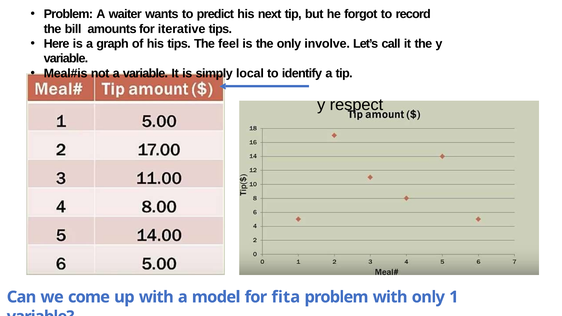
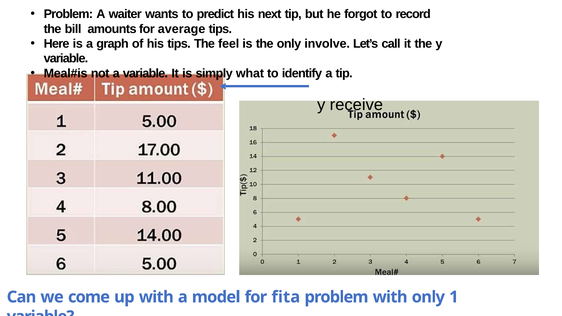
iterative: iterative -> average (182, 29)
local: local -> what (250, 73)
respect: respect -> receive (356, 105)
